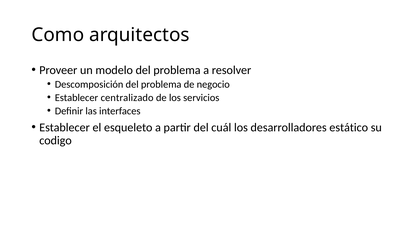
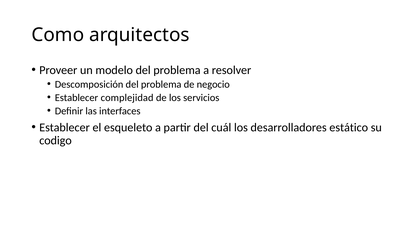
centralizado: centralizado -> complejidad (127, 98)
